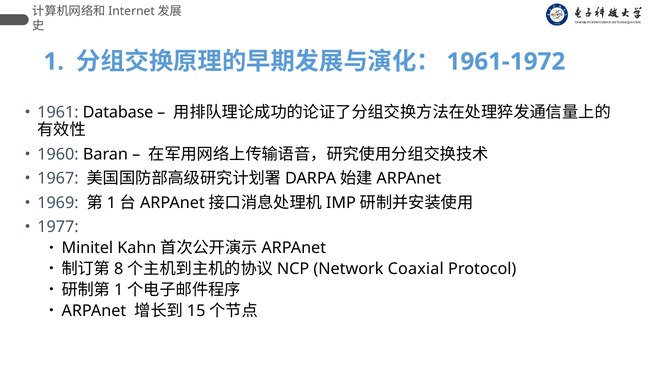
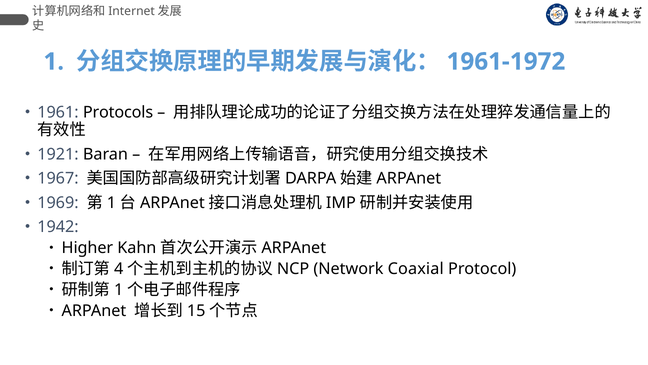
Database: Database -> Protocols (118, 112)
1960: 1960 -> 1921 (58, 154)
1977: 1977 -> 1942 (58, 227)
Minitel: Minitel -> Higher (87, 248)
8: 8 -> 4 (119, 269)
